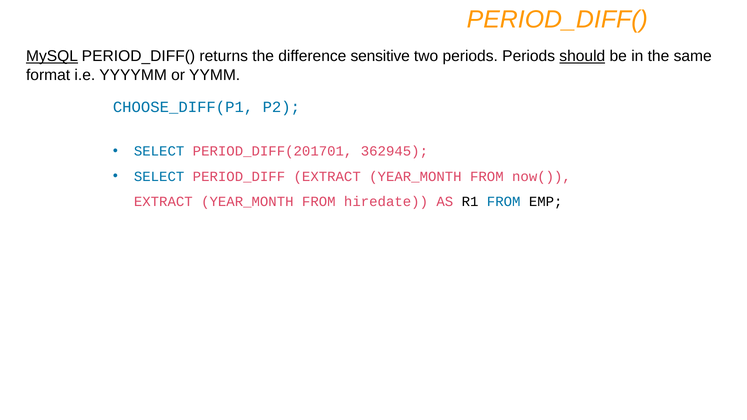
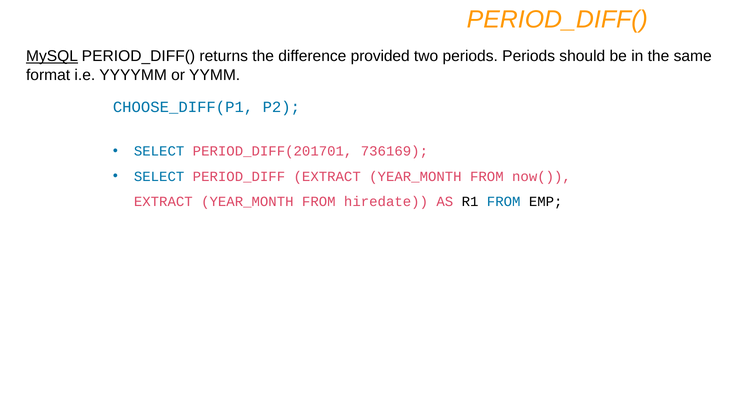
sensitive: sensitive -> provided (380, 56)
should underline: present -> none (582, 56)
362945: 362945 -> 736169 (394, 151)
